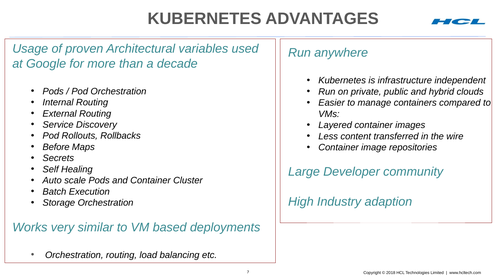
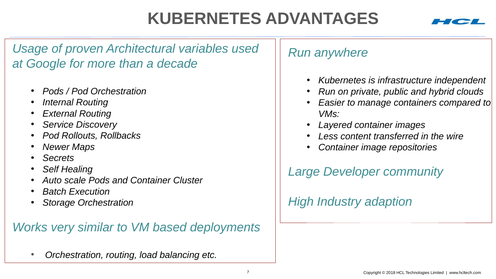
Before: Before -> Newer (56, 147)
